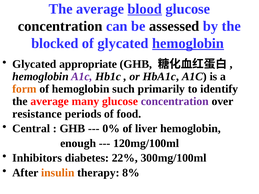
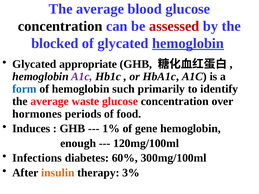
blood underline: present -> none (145, 9)
assessed colour: black -> red (174, 26)
form colour: orange -> blue (24, 89)
many: many -> waste (85, 102)
concentration colour: purple -> black (175, 102)
resistance: resistance -> hormones (37, 114)
Central: Central -> Induces (31, 129)
0%: 0% -> 1% (111, 129)
liver: liver -> gene (146, 129)
Inhibitors: Inhibitors -> Infections (37, 158)
22%: 22% -> 60% (125, 158)
8%: 8% -> 3% (131, 173)
